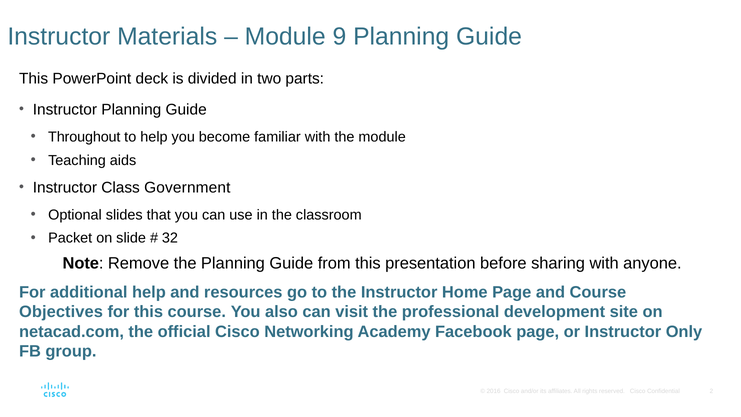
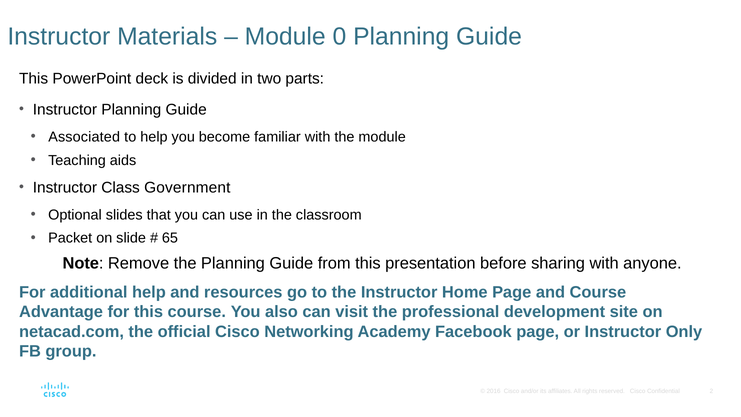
9: 9 -> 0 (339, 37)
Throughout: Throughout -> Associated (84, 137)
32: 32 -> 65 (170, 238)
Objectives: Objectives -> Advantage (61, 312)
